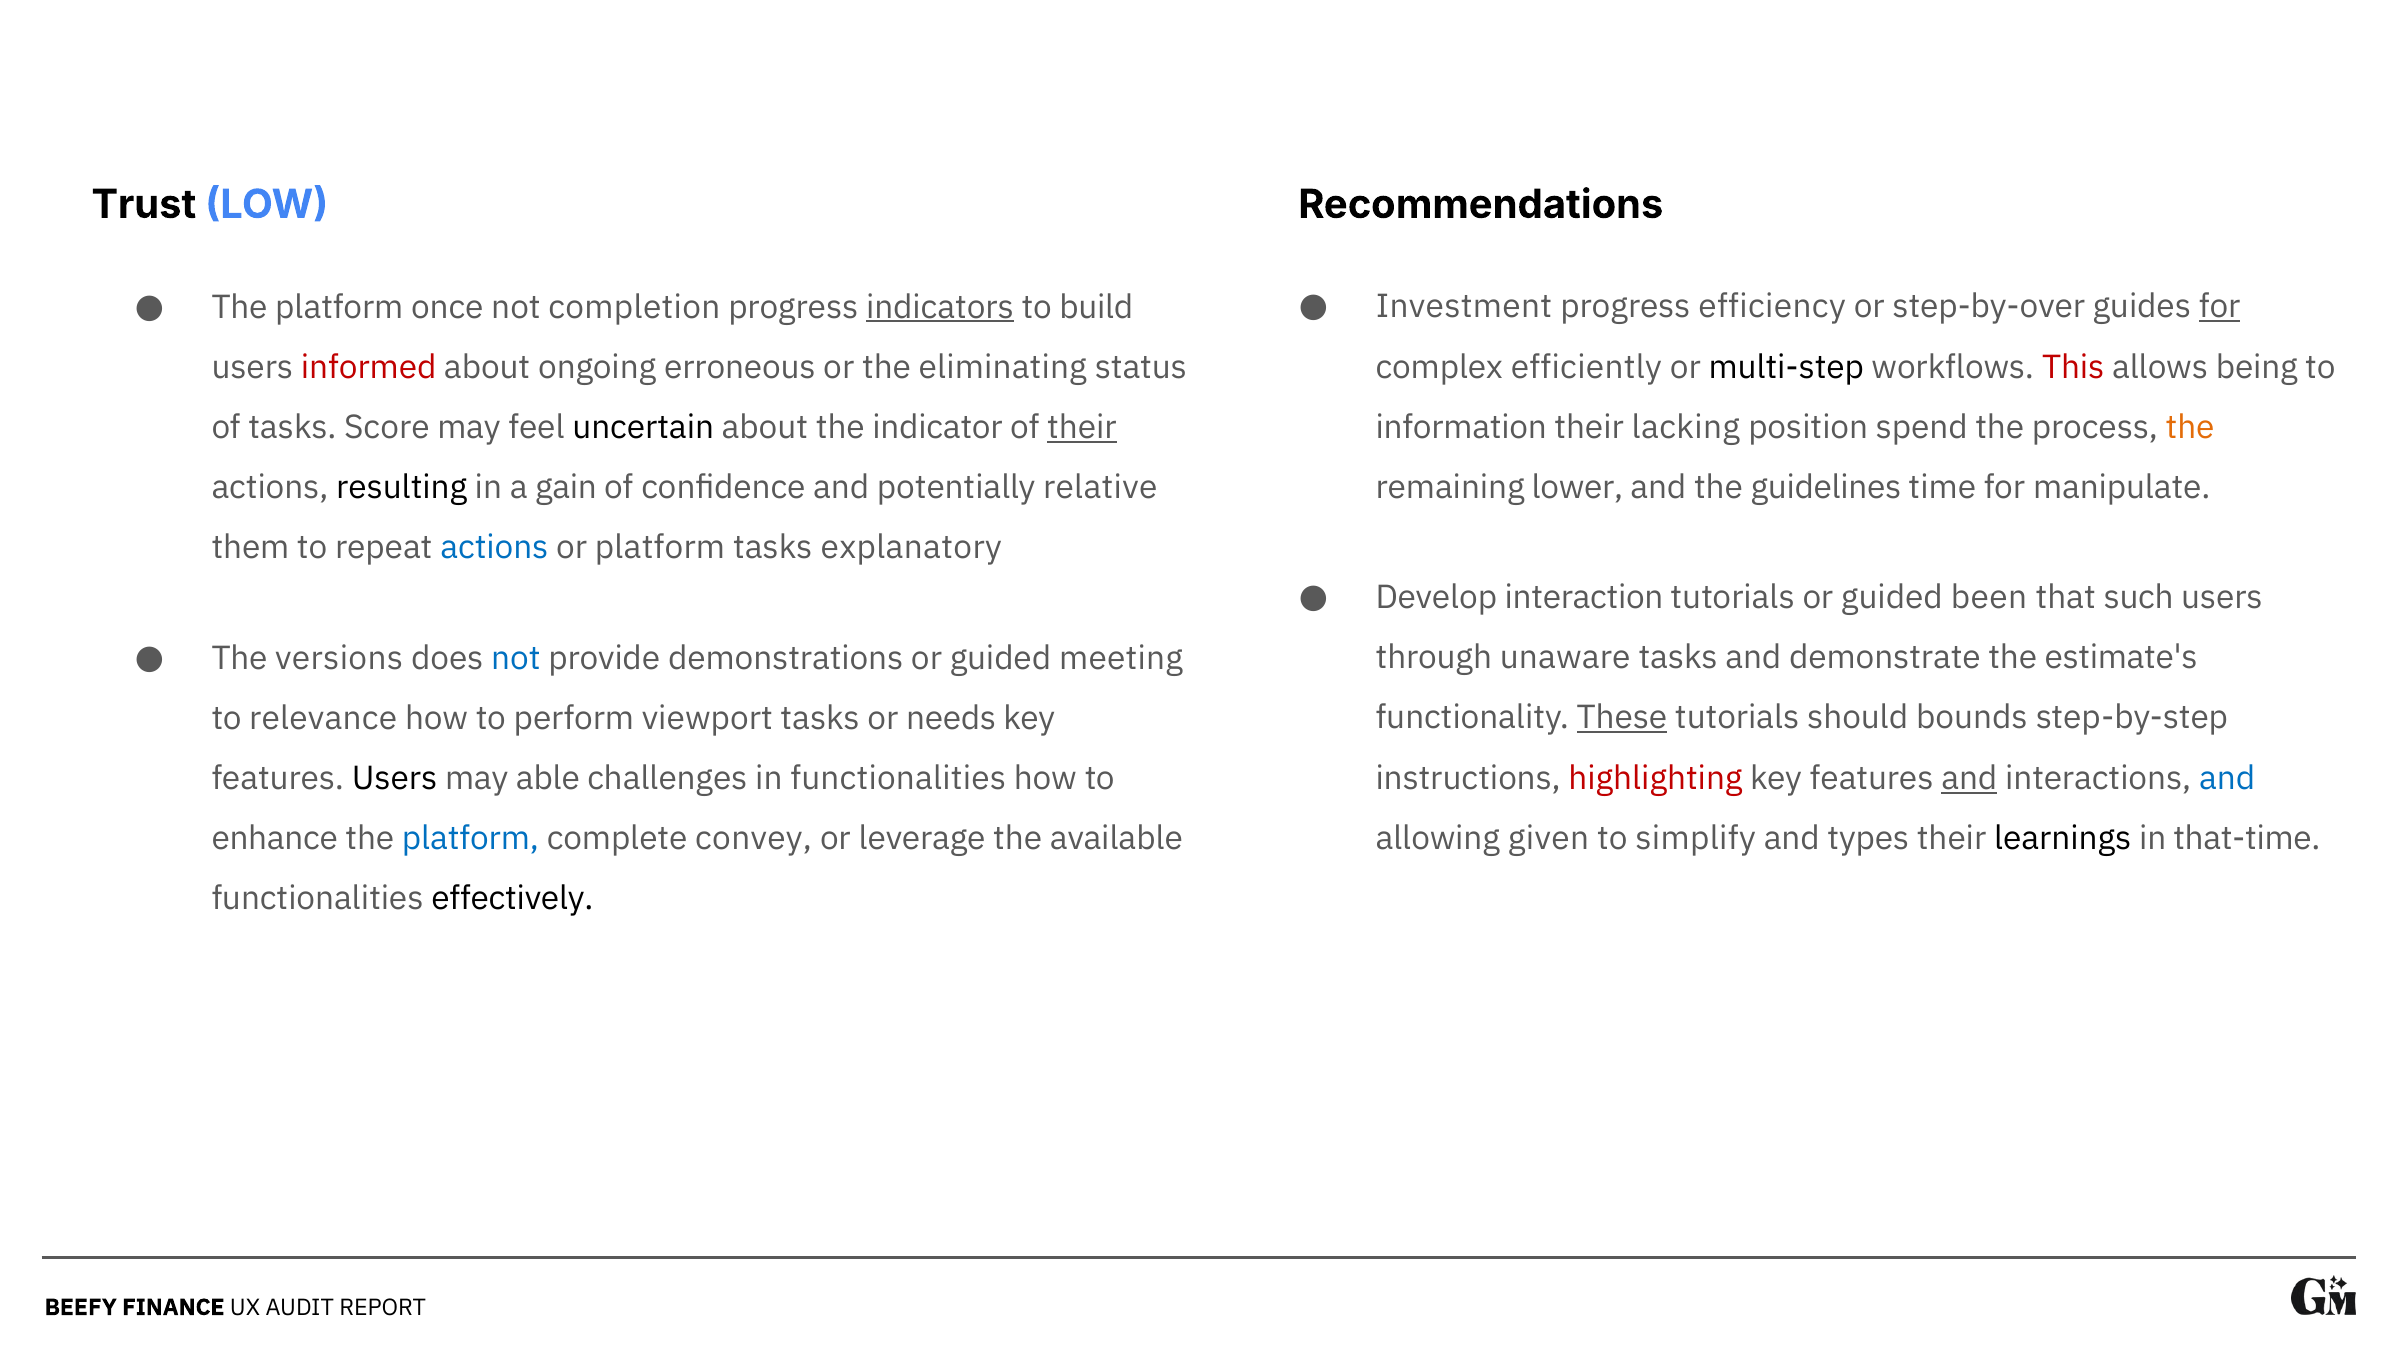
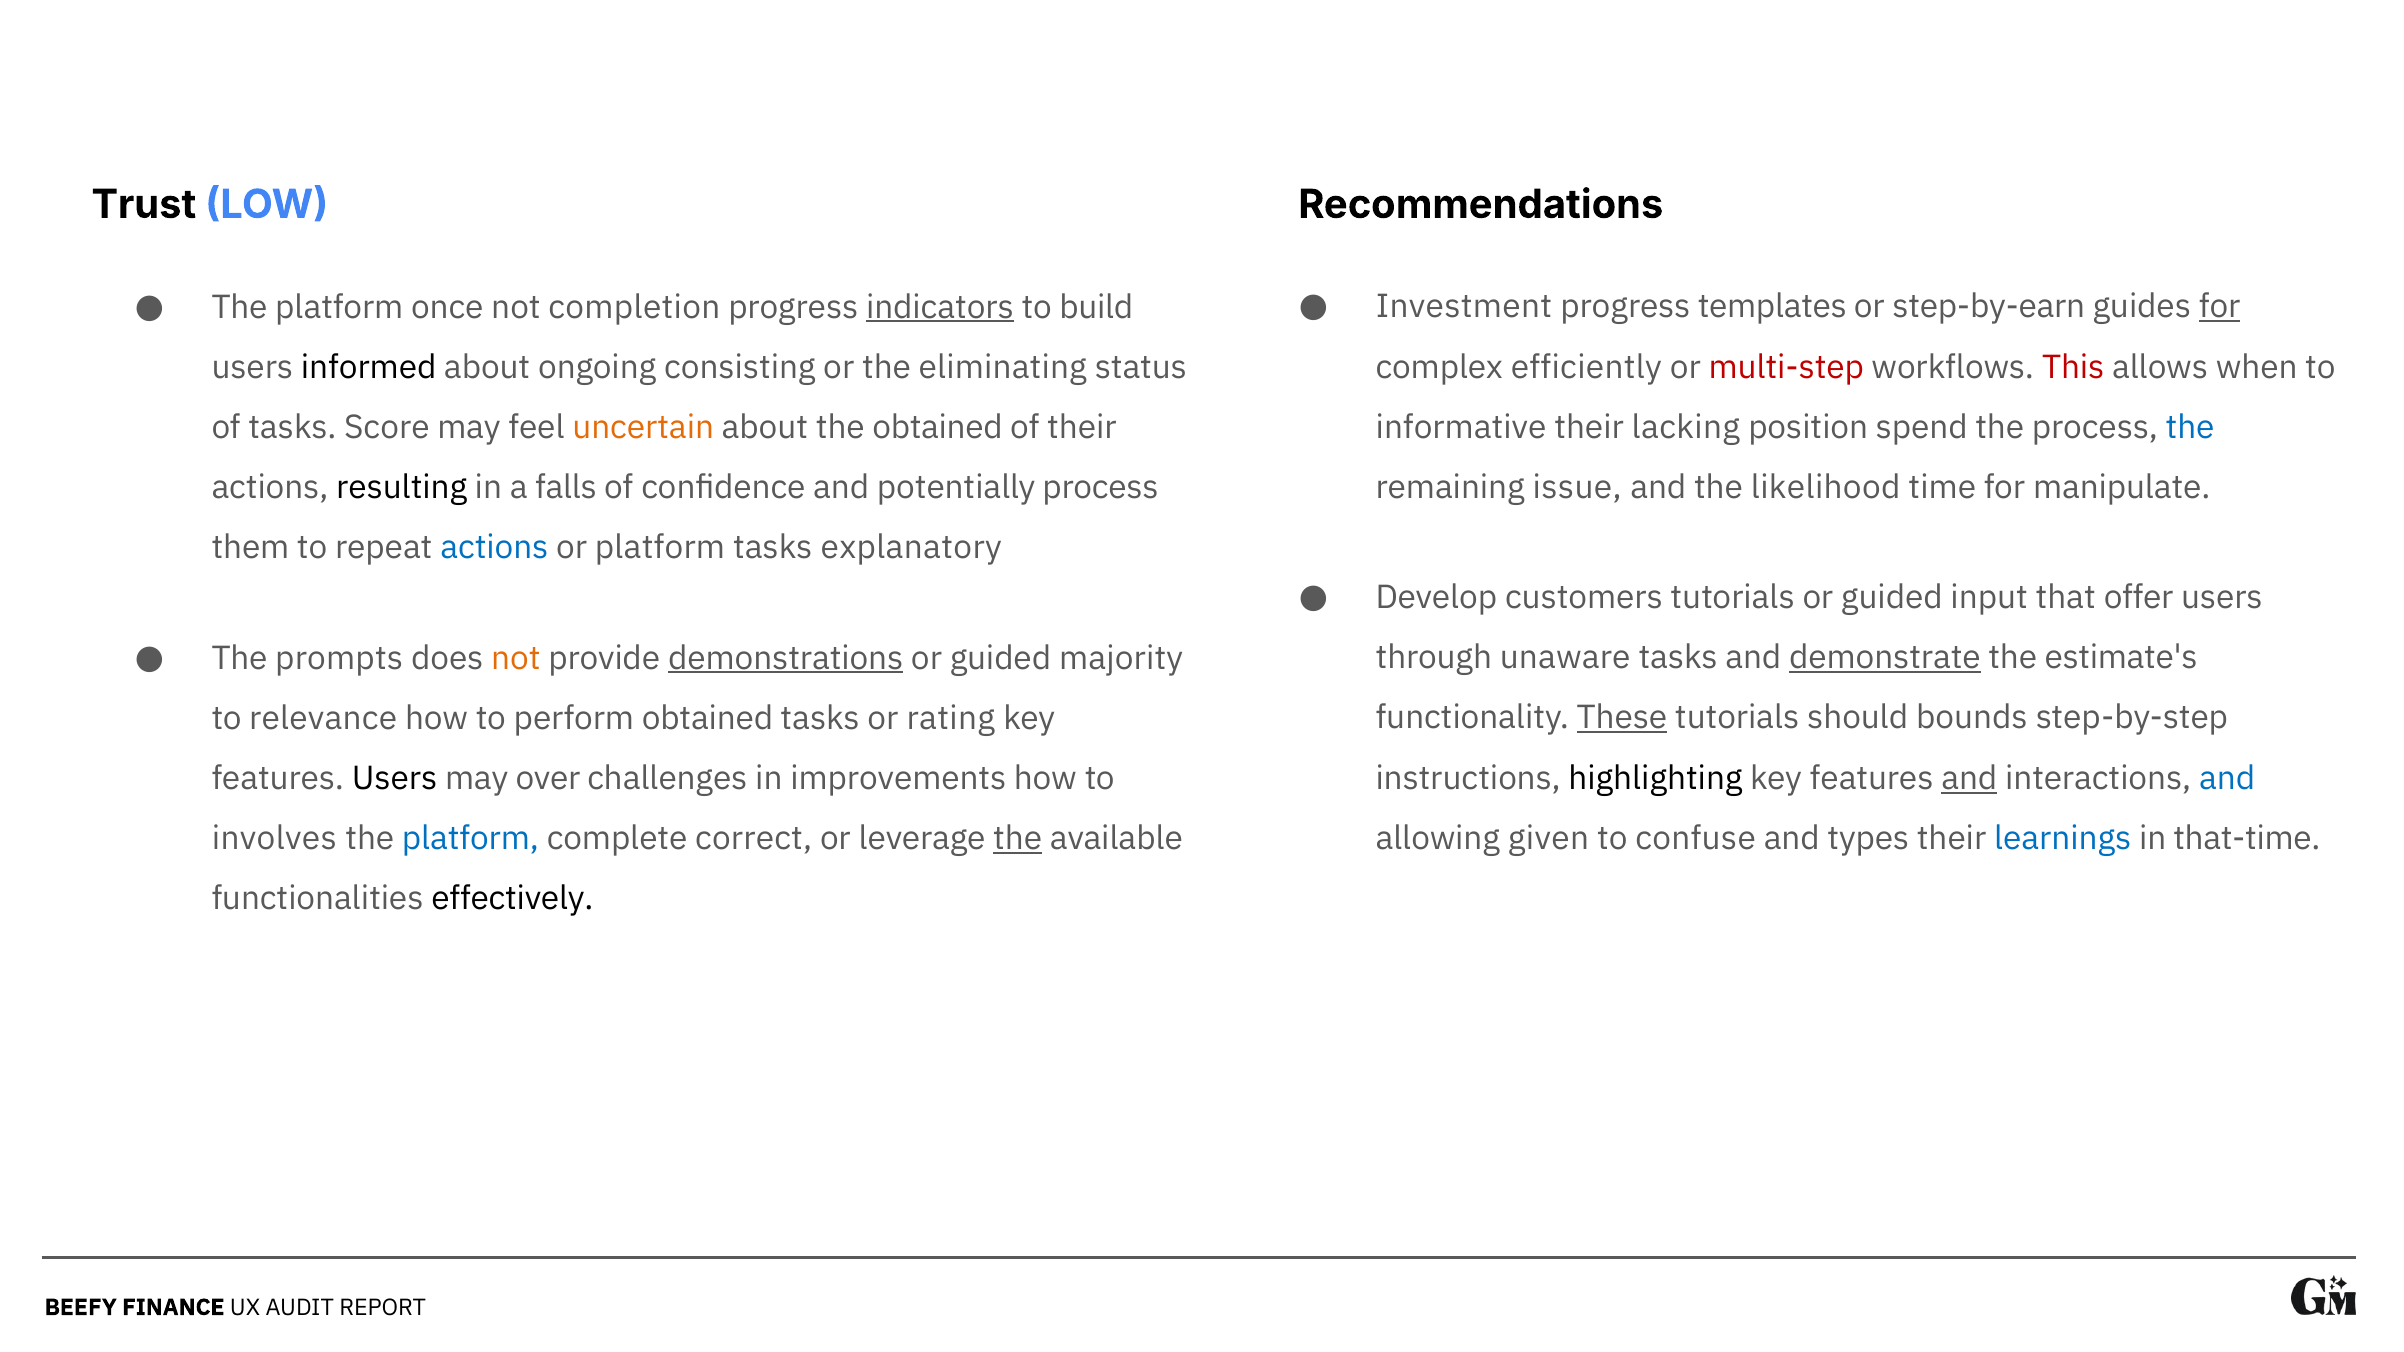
efficiency: efficiency -> templates (1772, 307)
step-by-over: step-by-over -> step-by-earn (1989, 307)
multi-step colour: black -> red (1786, 367)
being: being -> when (2257, 367)
informed colour: red -> black (369, 367)
erroneous: erroneous -> consisting (740, 367)
information: information -> informative (1461, 427)
the colour: orange -> blue (2190, 427)
uncertain colour: black -> orange (643, 428)
the indicator: indicator -> obtained (938, 428)
their underline: present -> none (1082, 428)
lower: lower -> issue (1577, 487)
guidelines: guidelines -> likelihood (1826, 487)
gain: gain -> falls (566, 488)
potentially relative: relative -> process (1101, 488)
interaction: interaction -> customers (1584, 598)
been: been -> input (1989, 598)
such: such -> offer (2139, 598)
versions: versions -> prompts (339, 658)
not colour: blue -> orange (516, 658)
demonstrations underline: none -> present (786, 658)
meeting: meeting -> majority (1121, 658)
demonstrate underline: none -> present (1885, 658)
perform viewport: viewport -> obtained (707, 718)
needs: needs -> rating (951, 718)
able: able -> over (548, 779)
in functionalities: functionalities -> improvements (898, 779)
highlighting colour: red -> black (1656, 778)
simplify: simplify -> confuse (1696, 839)
learnings colour: black -> blue (2063, 839)
enhance: enhance -> involves (274, 839)
convey: convey -> correct (754, 839)
the underline: none -> present (1018, 839)
